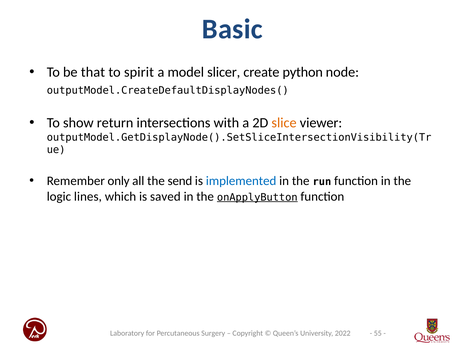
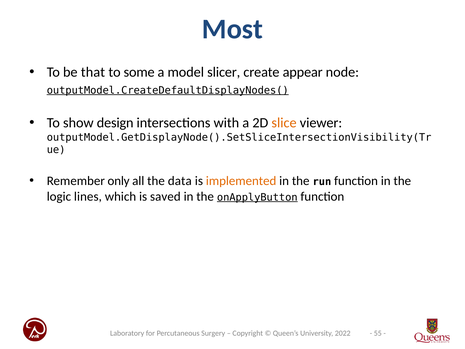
Basic: Basic -> Most (233, 29)
spirit: spirit -> some (139, 72)
python: python -> appear (303, 72)
outputModel.CreateDefaultDisplayNodes( underline: none -> present (168, 90)
return: return -> design (115, 123)
send: send -> data (180, 181)
implemented colour: blue -> orange (241, 181)
